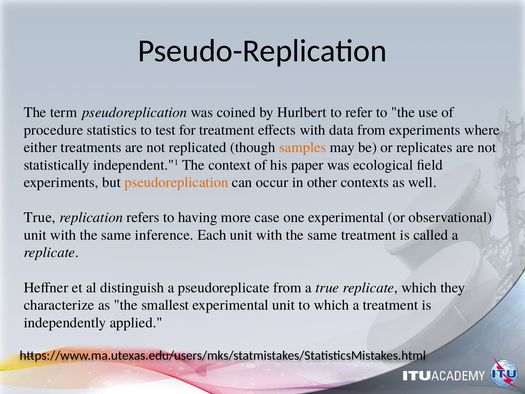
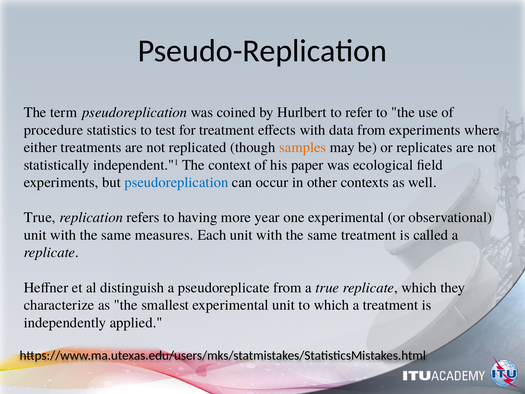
pseudoreplication colour: orange -> blue (176, 182)
case: case -> year (267, 217)
inference: inference -> measures (164, 235)
